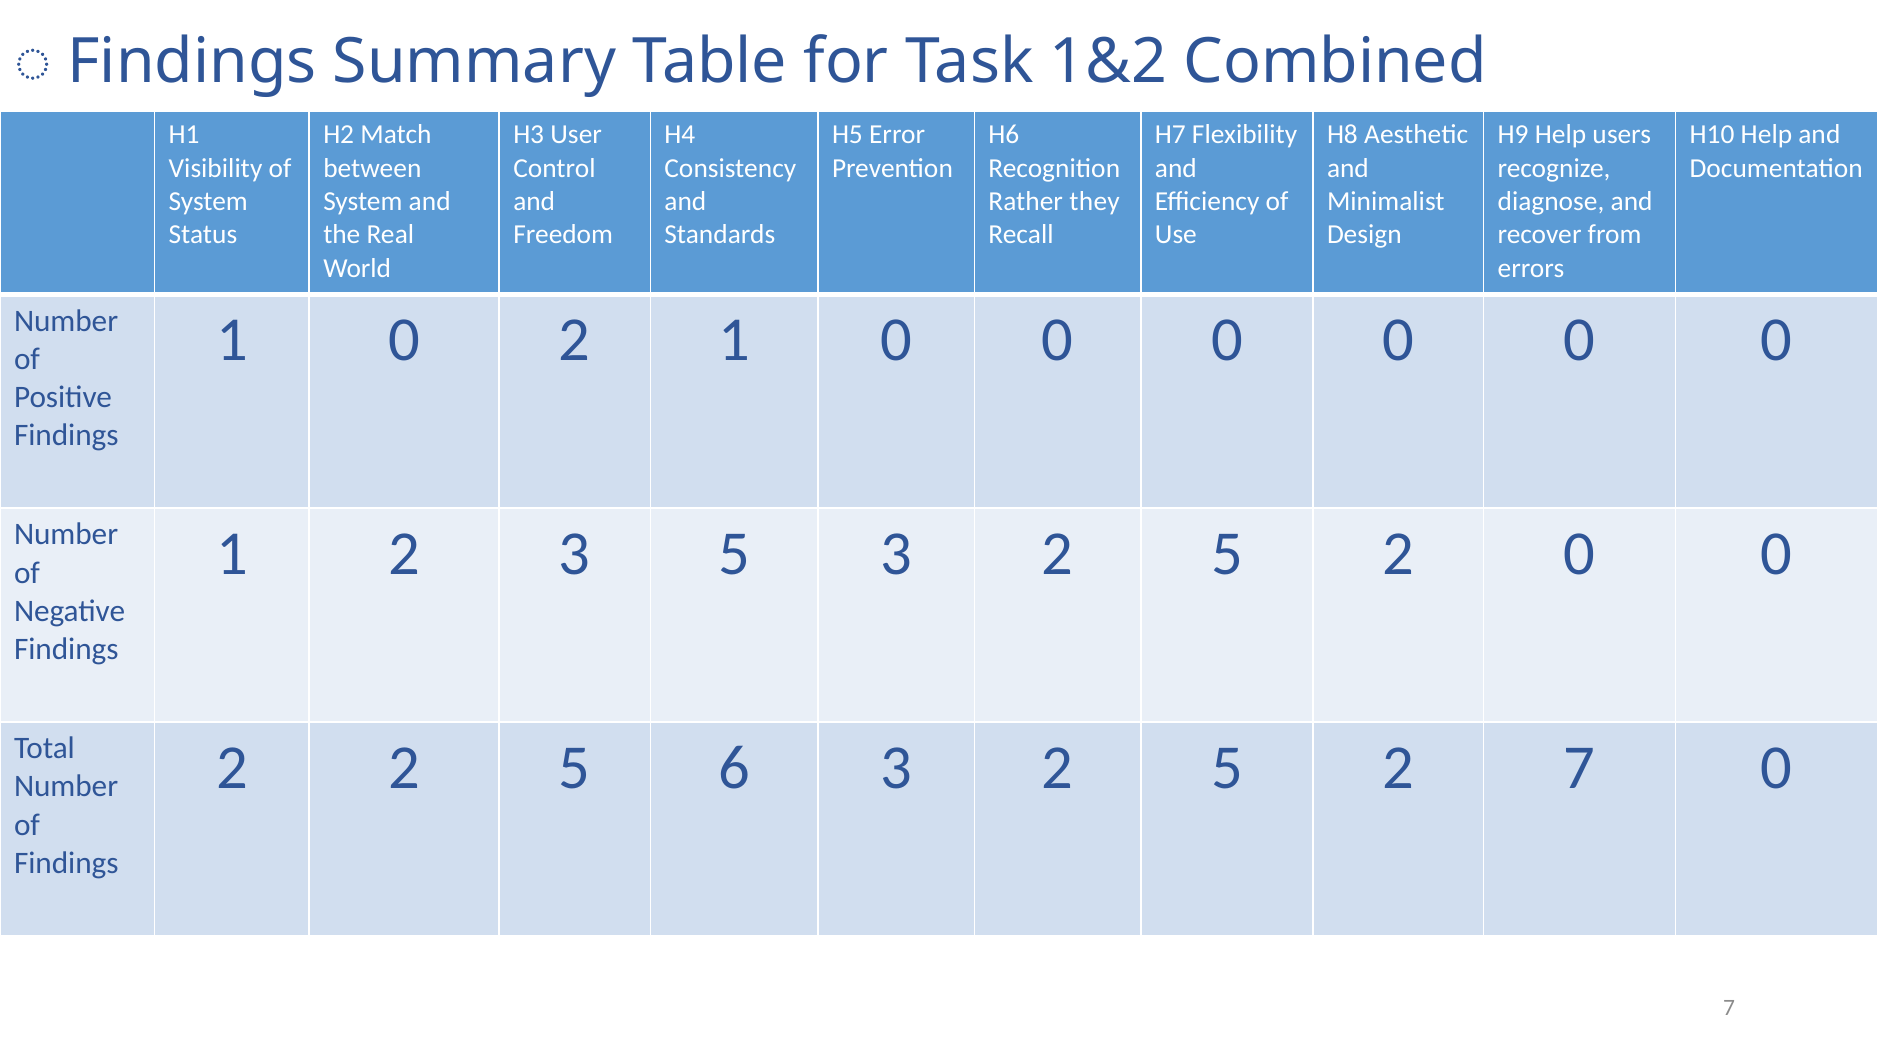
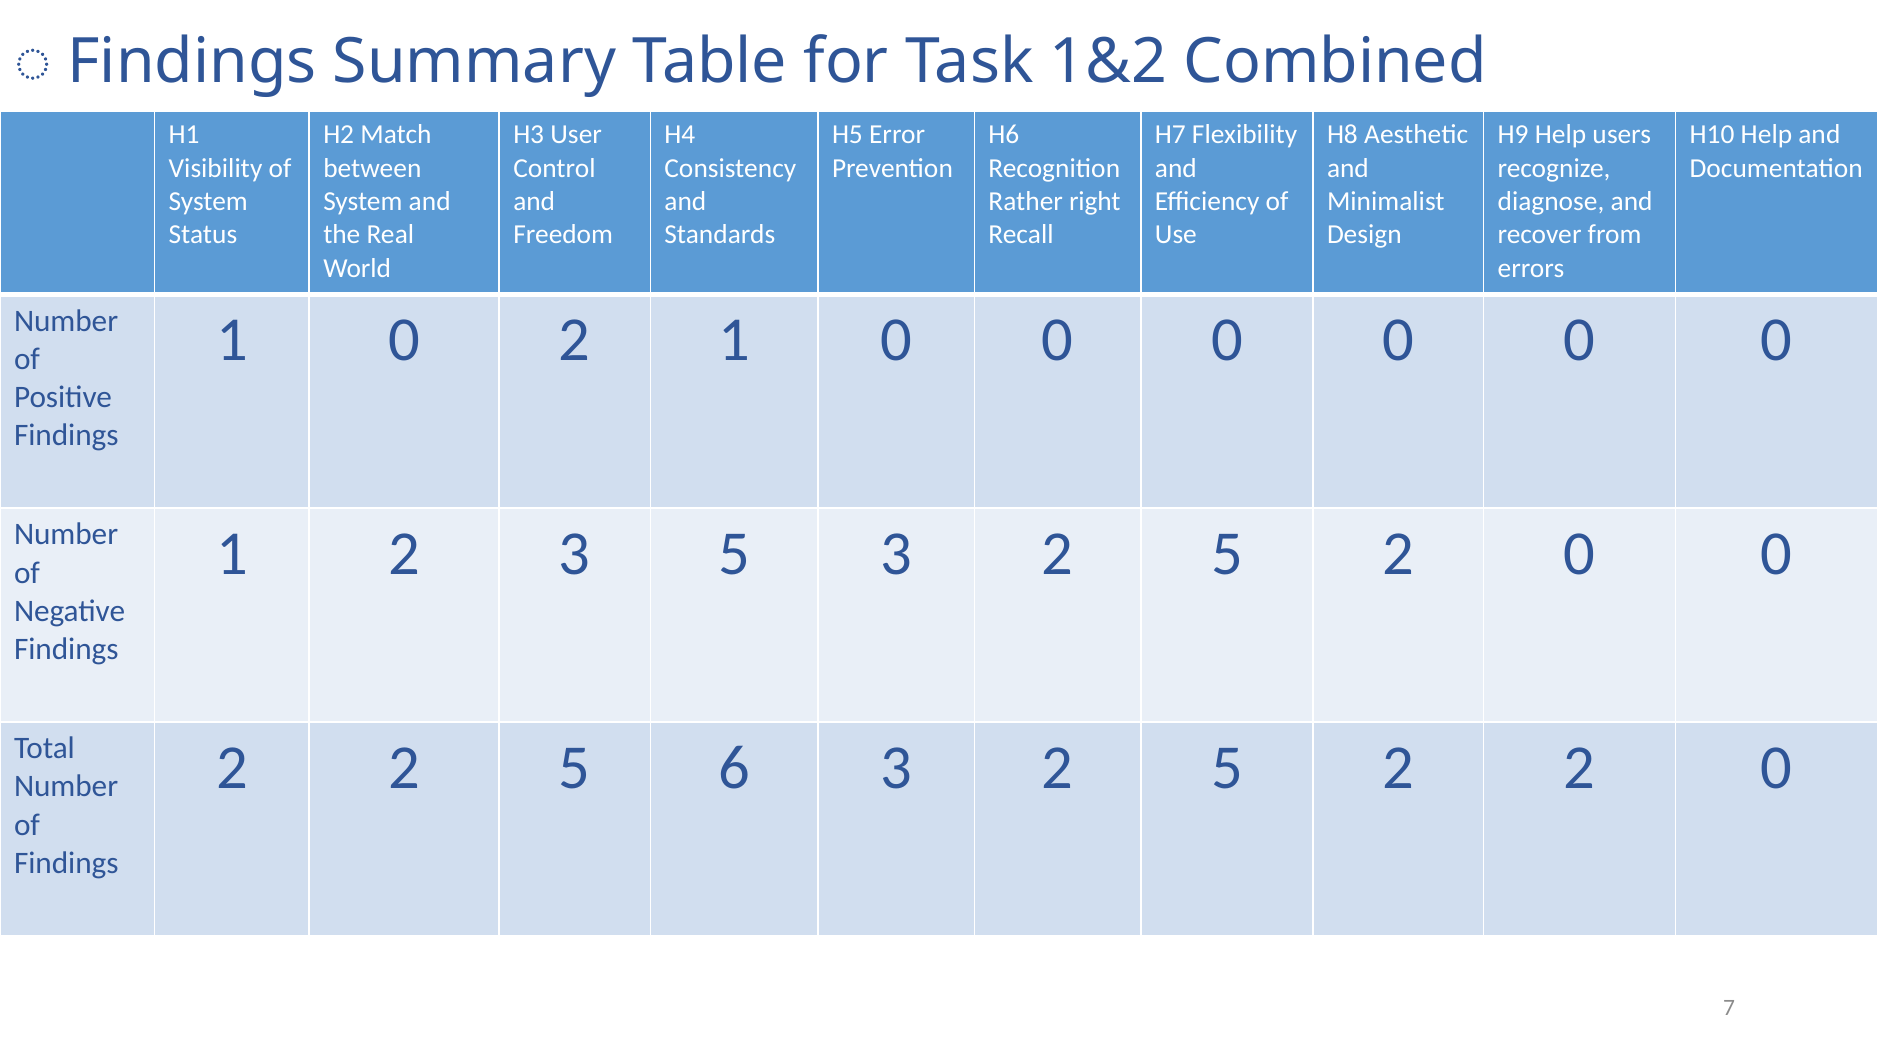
they: they -> right (1095, 202)
5 2 7: 7 -> 2 (1580, 768)
